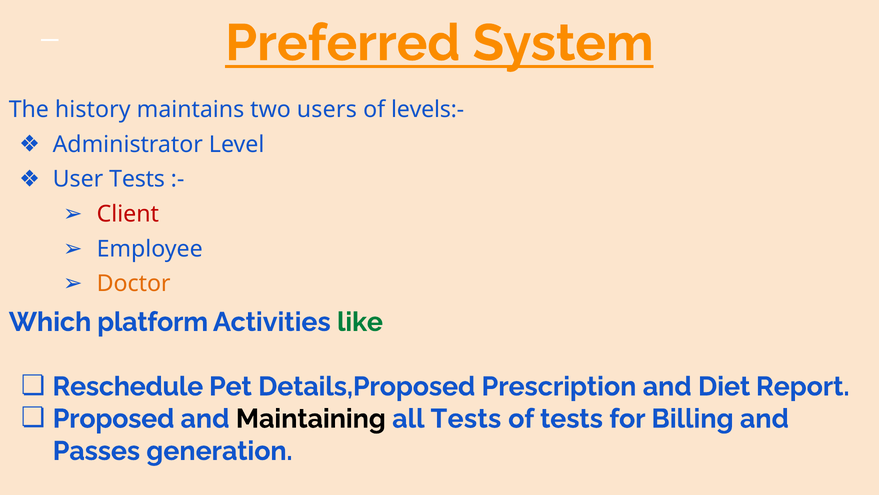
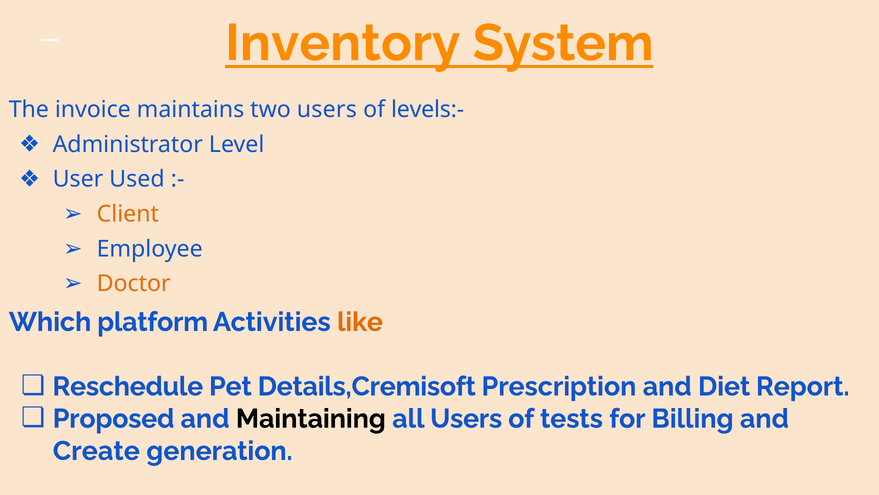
Preferred: Preferred -> Inventory (343, 43)
history: history -> invoice (93, 109)
User Tests: Tests -> Used (137, 179)
Client colour: red -> orange (128, 214)
like colour: green -> orange (360, 322)
Details,Proposed: Details,Proposed -> Details,Cremisoft (367, 386)
all Tests: Tests -> Users (466, 418)
Passes: Passes -> Create (96, 451)
